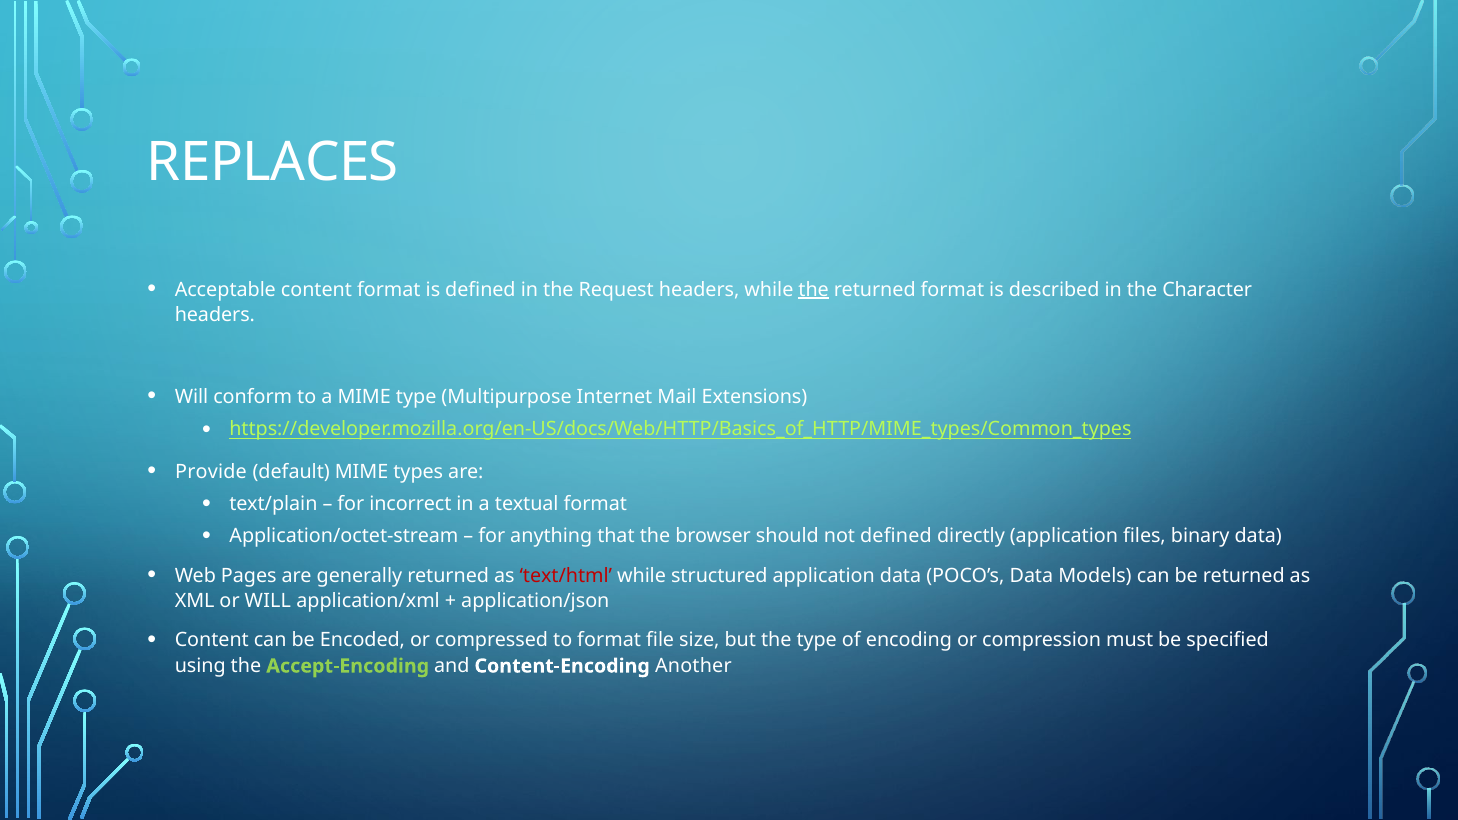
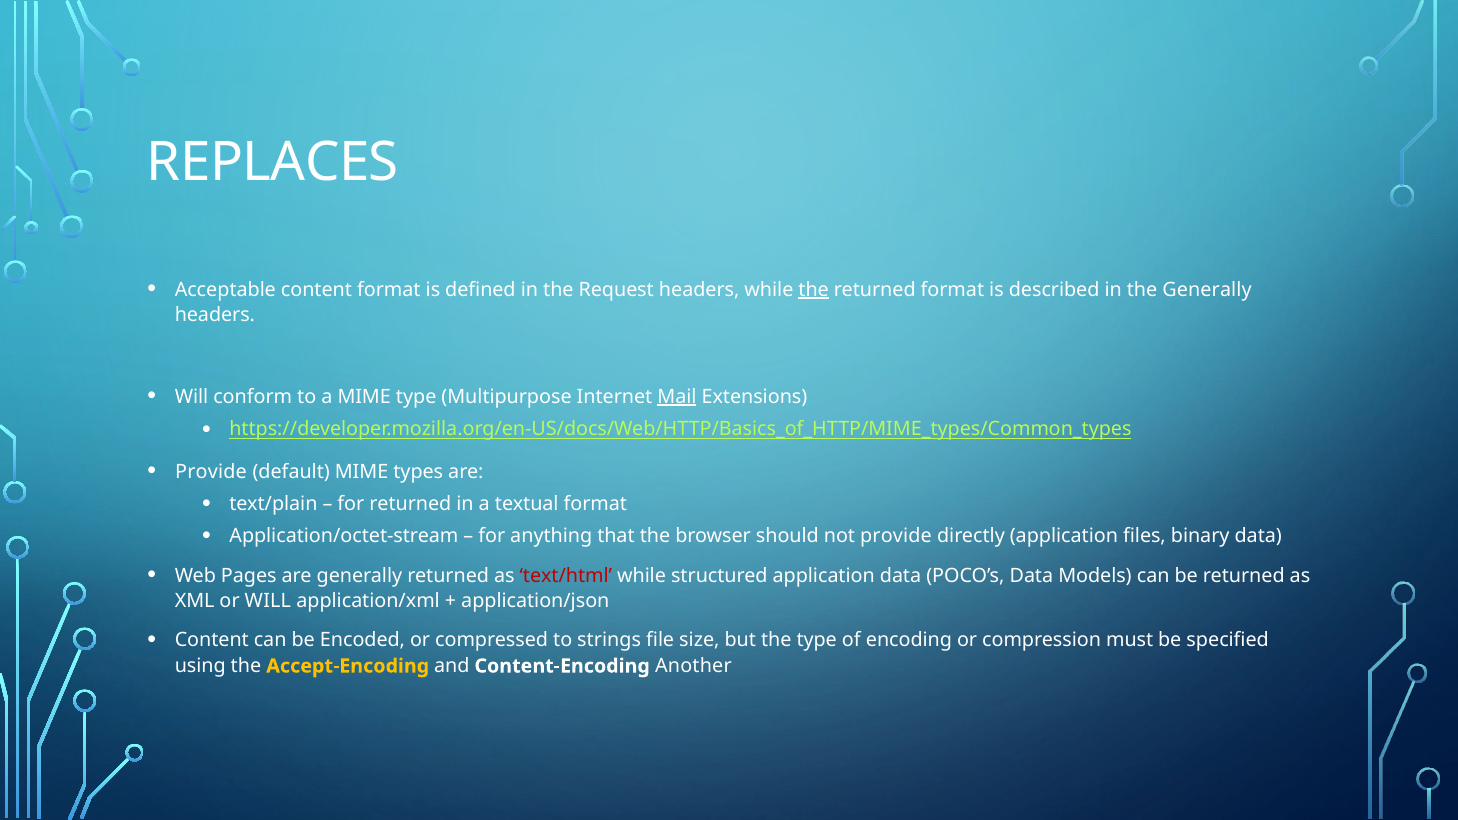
the Character: Character -> Generally (1207, 290)
Mail underline: none -> present (677, 397)
for incorrect: incorrect -> returned (410, 504)
not defined: defined -> provide (896, 536)
to format: format -> strings (609, 641)
Accept-Encoding colour: light green -> yellow (348, 666)
